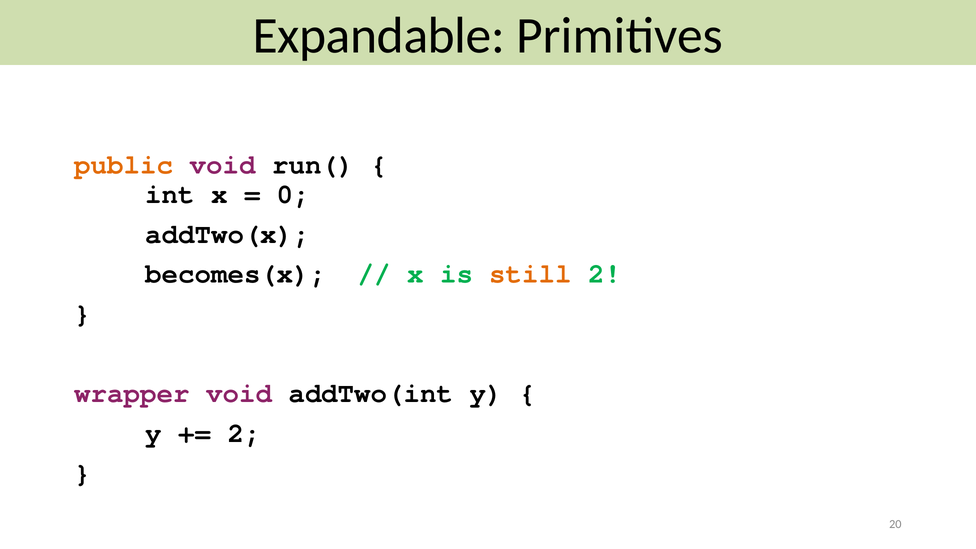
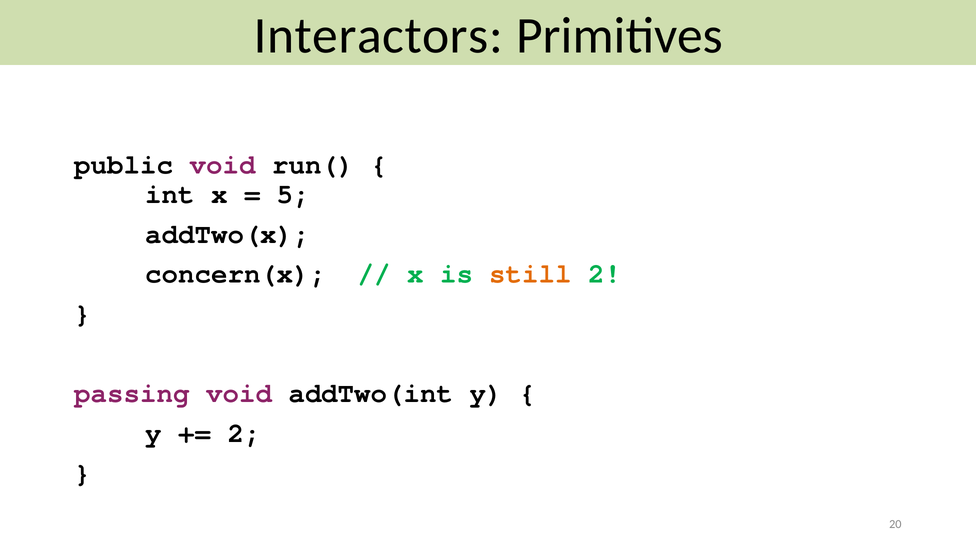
Expandable: Expandable -> Interactors (378, 36)
public colour: orange -> black (124, 164)
0: 0 -> 5 (293, 194)
becomes(x: becomes(x -> concern(x (236, 274)
wrapper: wrapper -> passing (132, 393)
